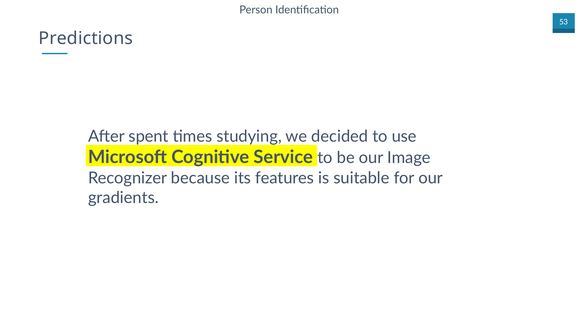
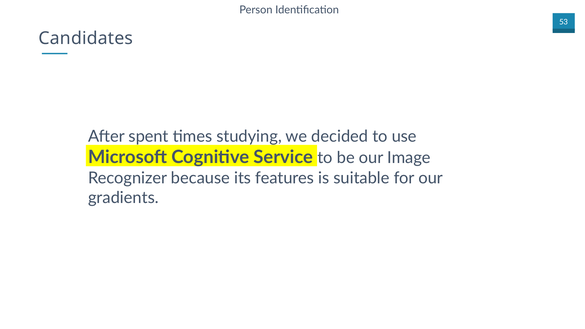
Predictions: Predictions -> Candidates (86, 39)
